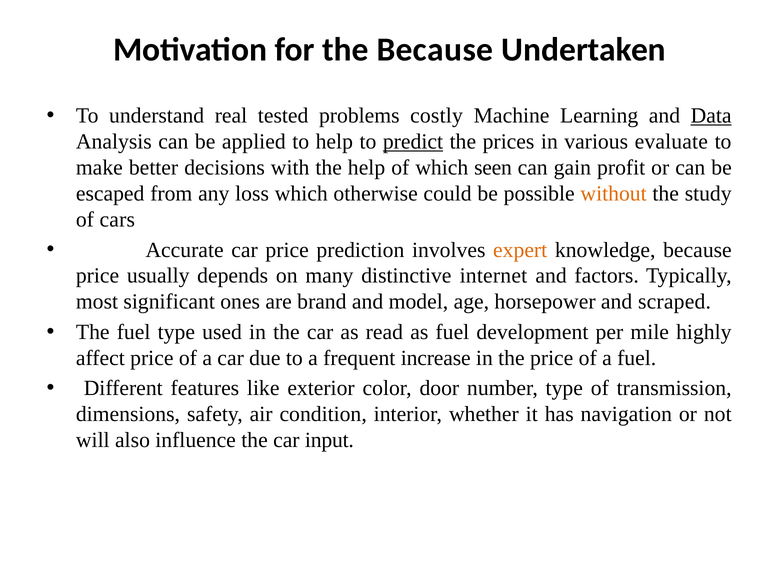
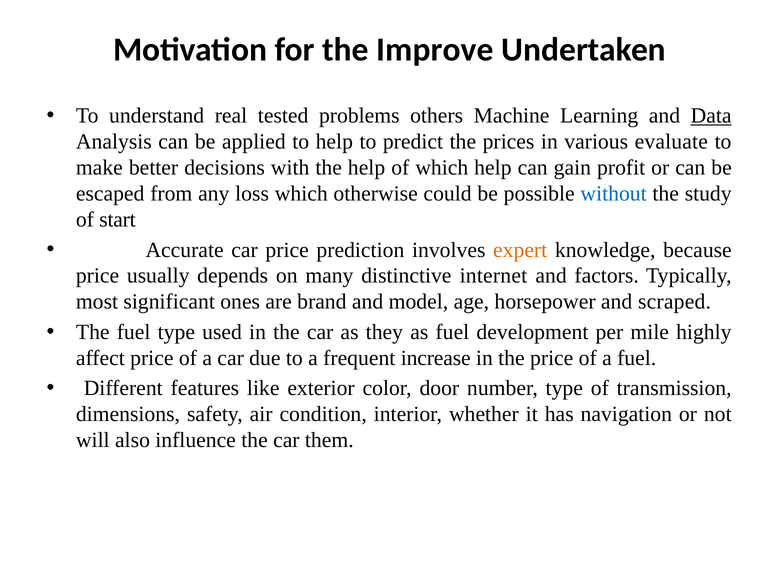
the Because: Because -> Improve (435, 50)
costly: costly -> others (437, 116)
predict underline: present -> none (413, 142)
which seen: seen -> help (493, 168)
without colour: orange -> blue (614, 194)
cars: cars -> start (117, 220)
read: read -> they (384, 332)
input: input -> them (329, 440)
